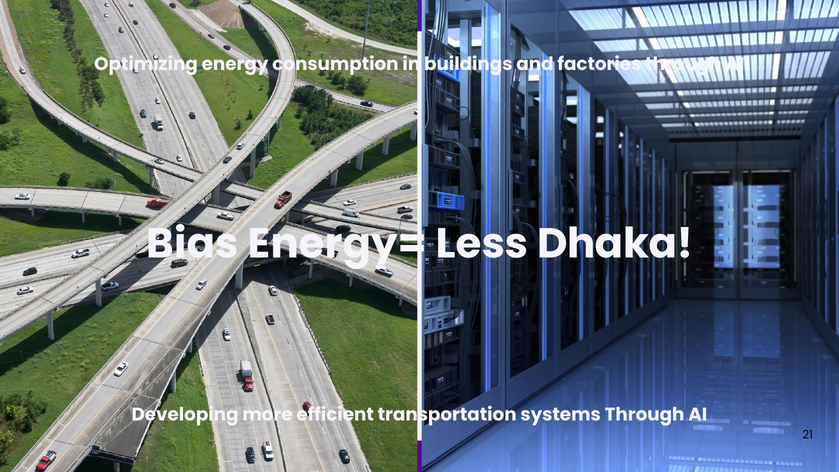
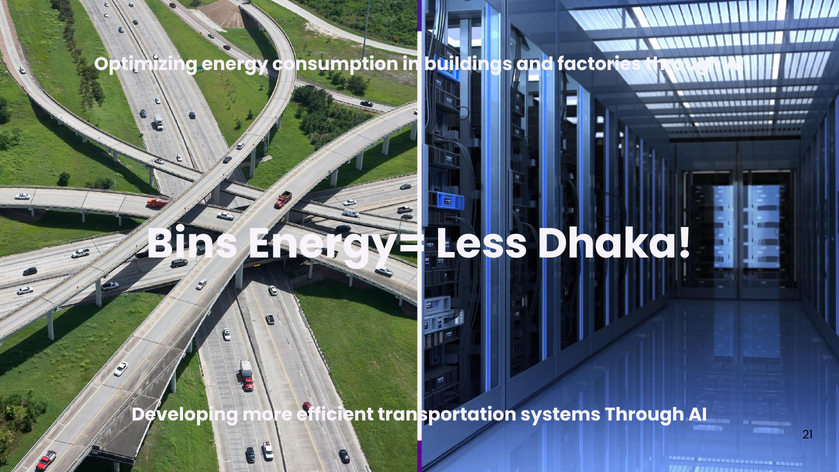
Bias: Bias -> Bins (193, 244)
